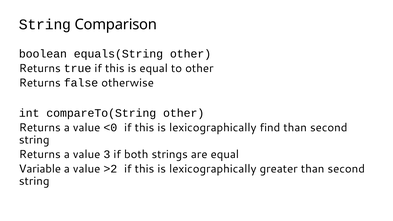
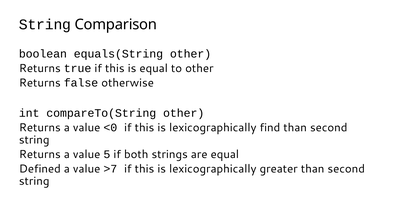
3: 3 -> 5 (107, 154)
Variable: Variable -> Defined (40, 169)
>2: >2 -> >7 (110, 169)
